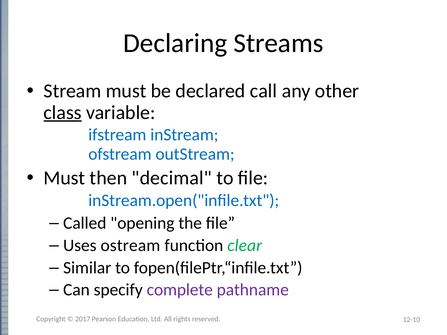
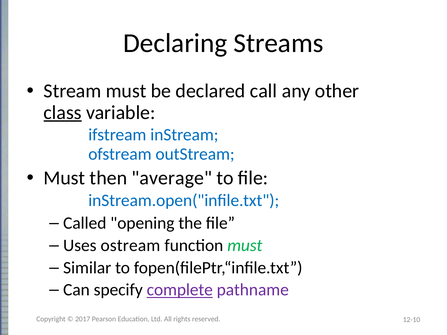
decimal: decimal -> average (172, 178)
function clear: clear -> must (245, 246)
complete underline: none -> present (180, 290)
